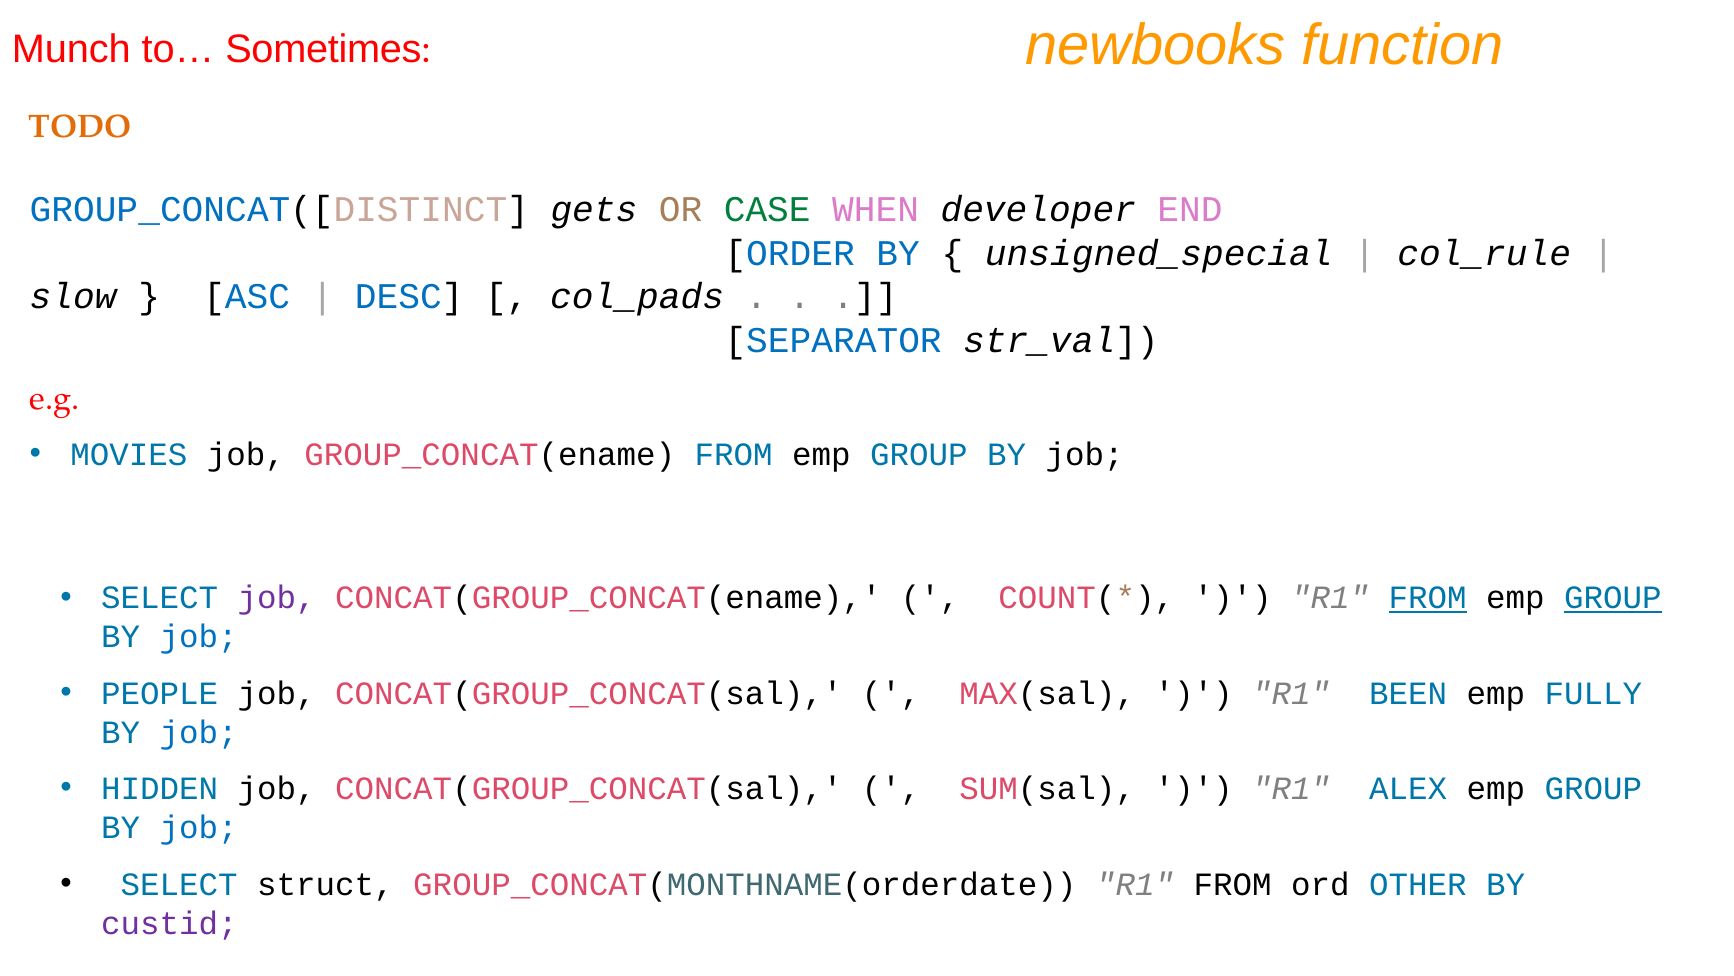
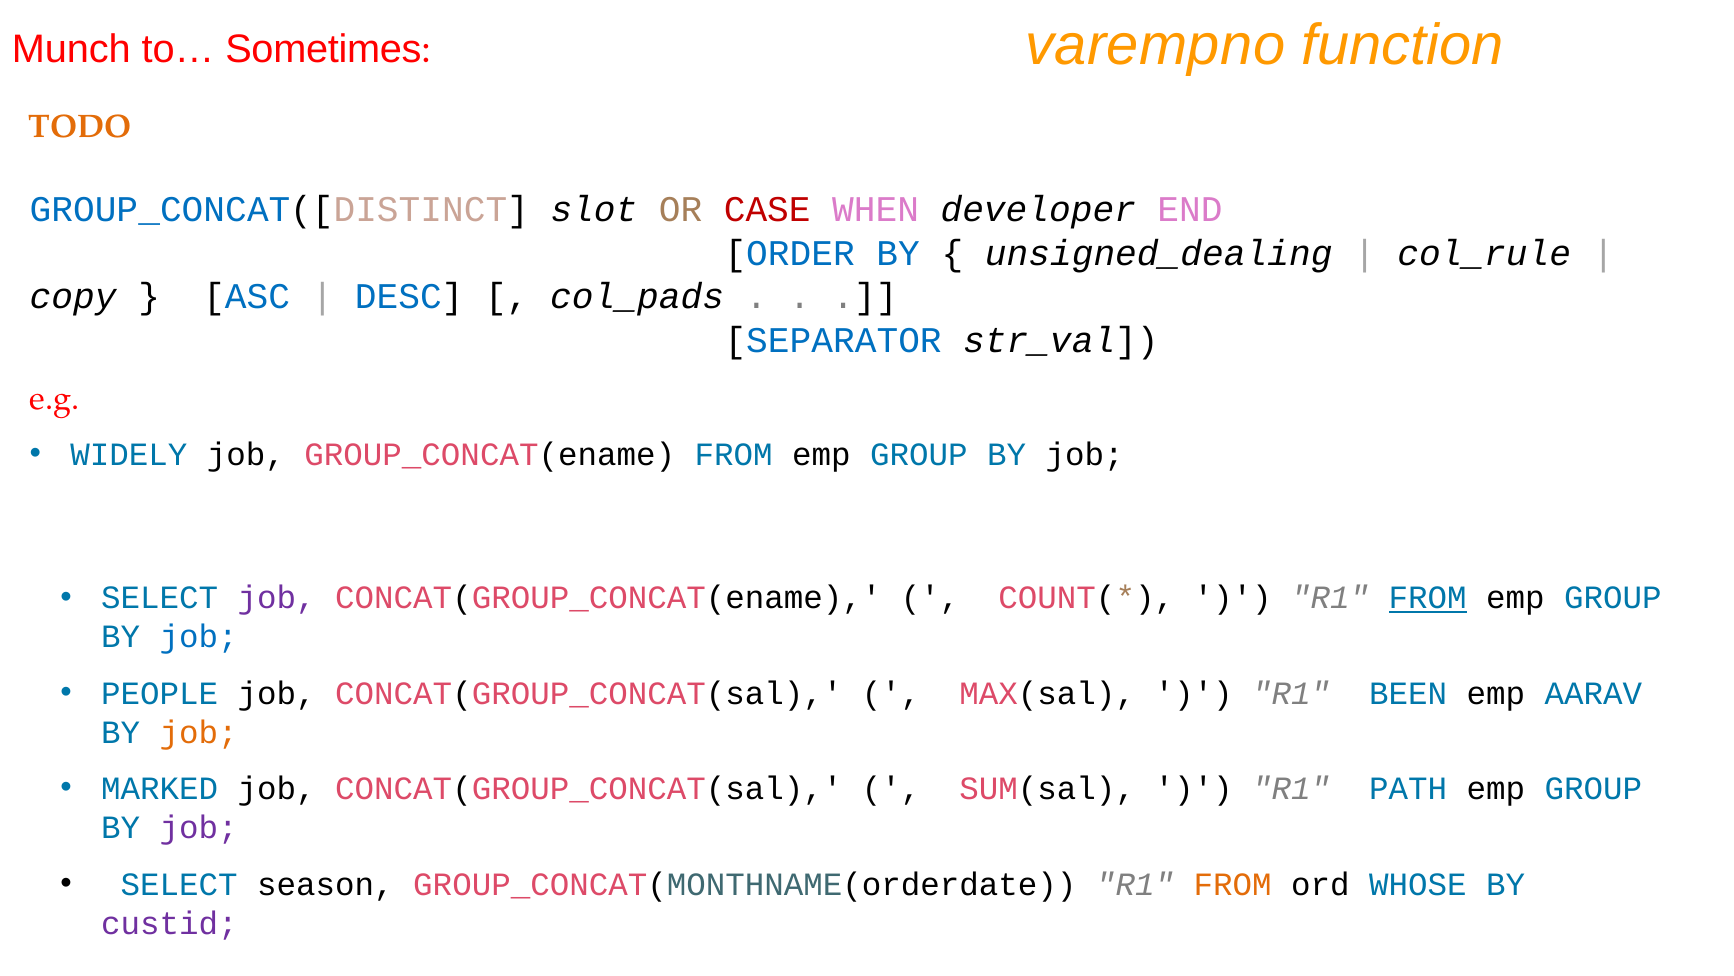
newbooks: newbooks -> varempno (1155, 45)
gets: gets -> slot (594, 210)
CASE colour: green -> red (767, 210)
unsigned_special: unsigned_special -> unsigned_dealing (1159, 253)
slow: slow -> copy (73, 297)
MOVIES: MOVIES -> WIDELY (129, 454)
GROUP underline: present -> none (1613, 598)
FULLY: FULLY -> AARAV (1593, 693)
job colour: blue -> orange (199, 732)
HIDDEN: HIDDEN -> MARKED (160, 788)
ALEX: ALEX -> PATH (1408, 788)
job colour: blue -> purple (199, 827)
struct: struct -> season (325, 884)
FROM colour: black -> orange (1233, 884)
OTHER: OTHER -> WHOSE (1418, 884)
